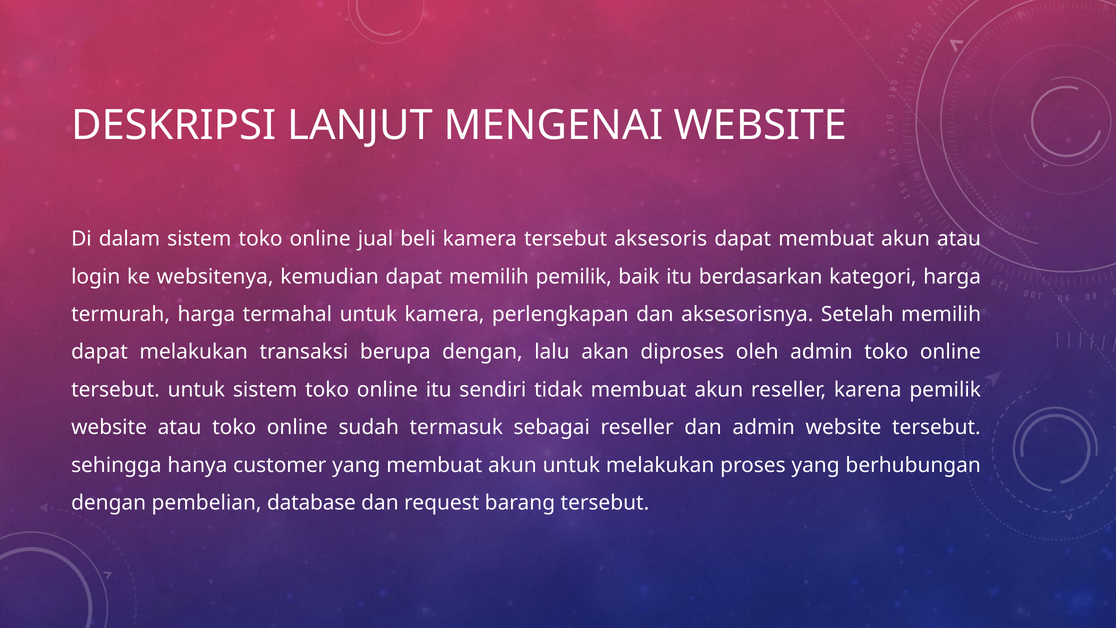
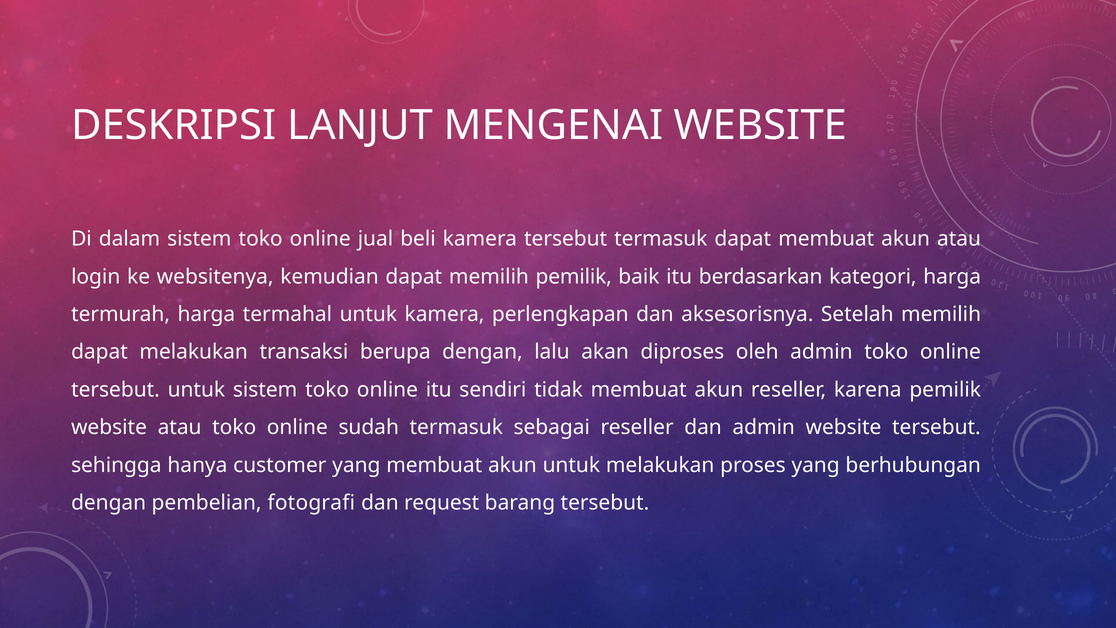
tersebut aksesoris: aksesoris -> termasuk (661, 239)
database: database -> fotografi (311, 503)
